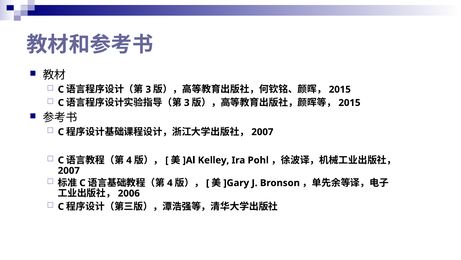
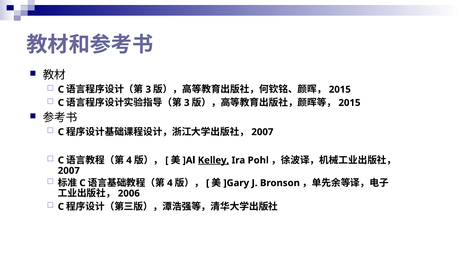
Kelley underline: none -> present (214, 160)
